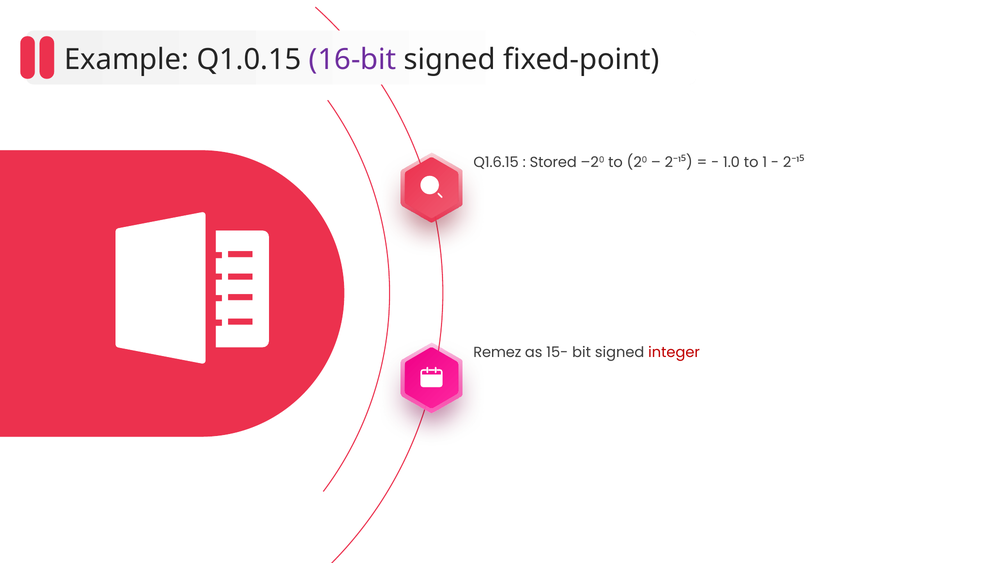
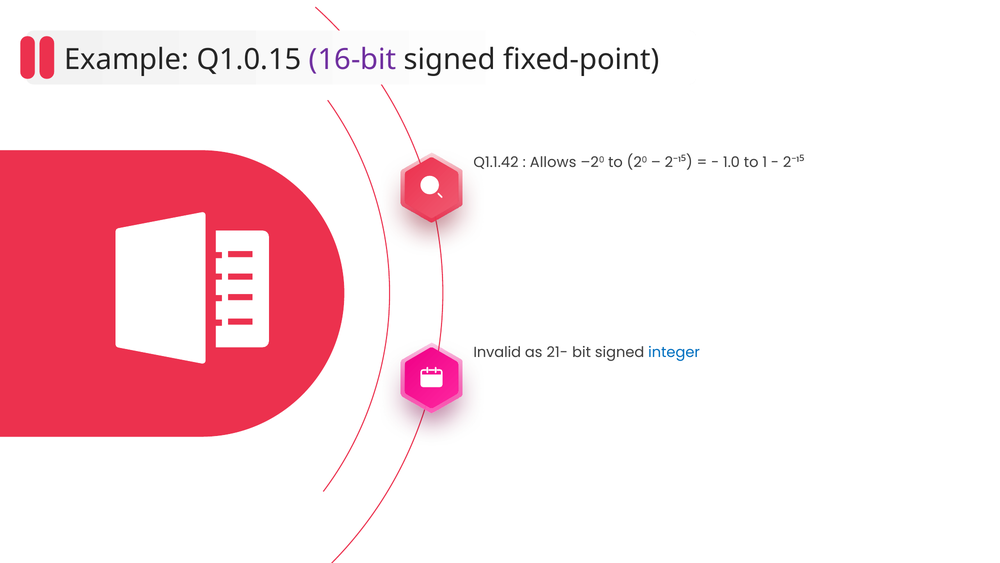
Q1.6.15: Q1.6.15 -> Q1.1.42 (496, 162)
Stored: Stored -> Allows (553, 162)
Remez: Remez -> Invalid (497, 352)
15-: 15- -> 21- (557, 352)
integer colour: red -> blue (674, 352)
